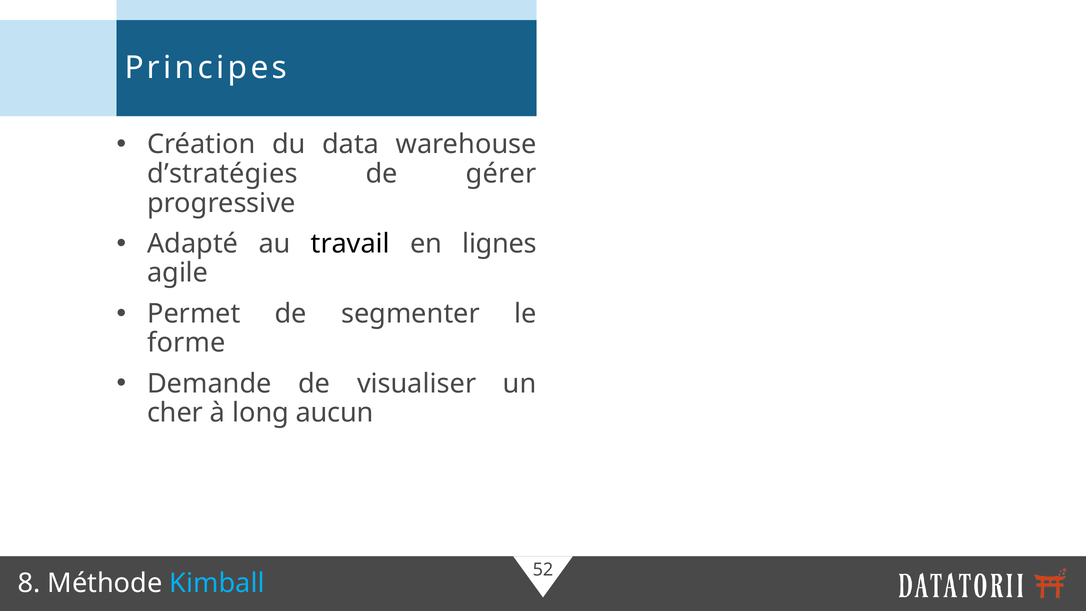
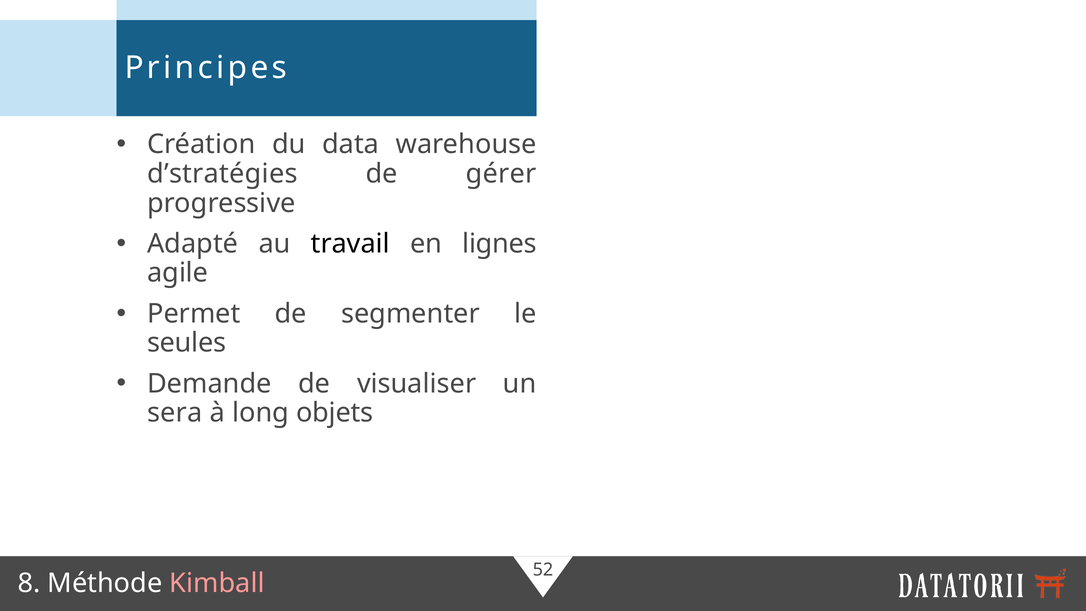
forme: forme -> seules (187, 343)
cher: cher -> sera (175, 413)
aucun: aucun -> objets (335, 413)
Kimball colour: light blue -> pink (217, 583)
